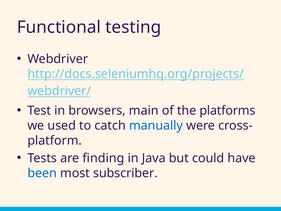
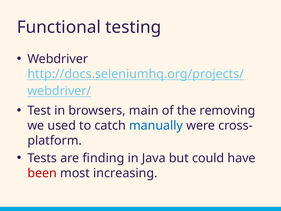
platforms: platforms -> removing (227, 110)
been colour: blue -> red (42, 173)
subscriber: subscriber -> increasing (125, 173)
